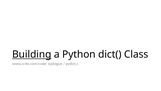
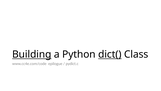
dict( underline: none -> present (110, 54)
